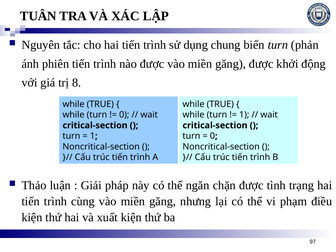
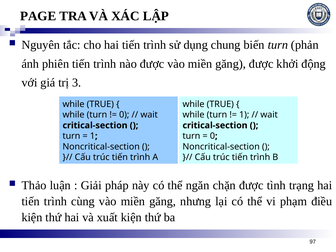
TUÂN: TUÂN -> PAGE (38, 16)
8: 8 -> 3 (77, 83)
